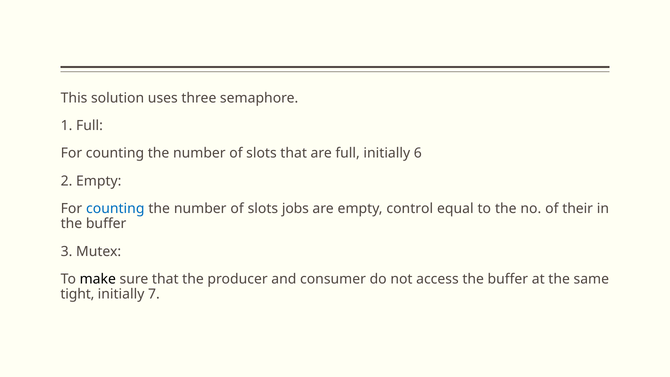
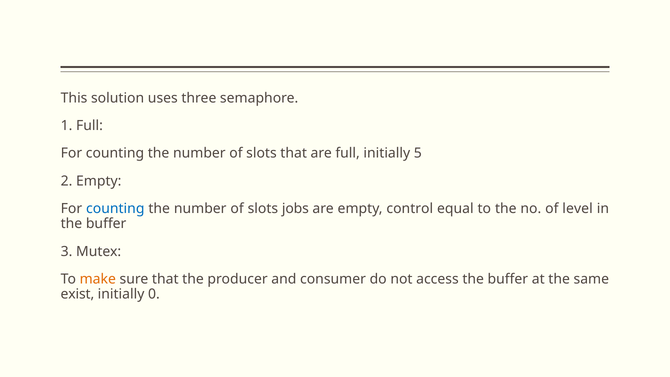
6: 6 -> 5 (418, 153)
their: their -> level (578, 209)
make colour: black -> orange (98, 279)
tight: tight -> exist (77, 294)
7: 7 -> 0 (154, 294)
